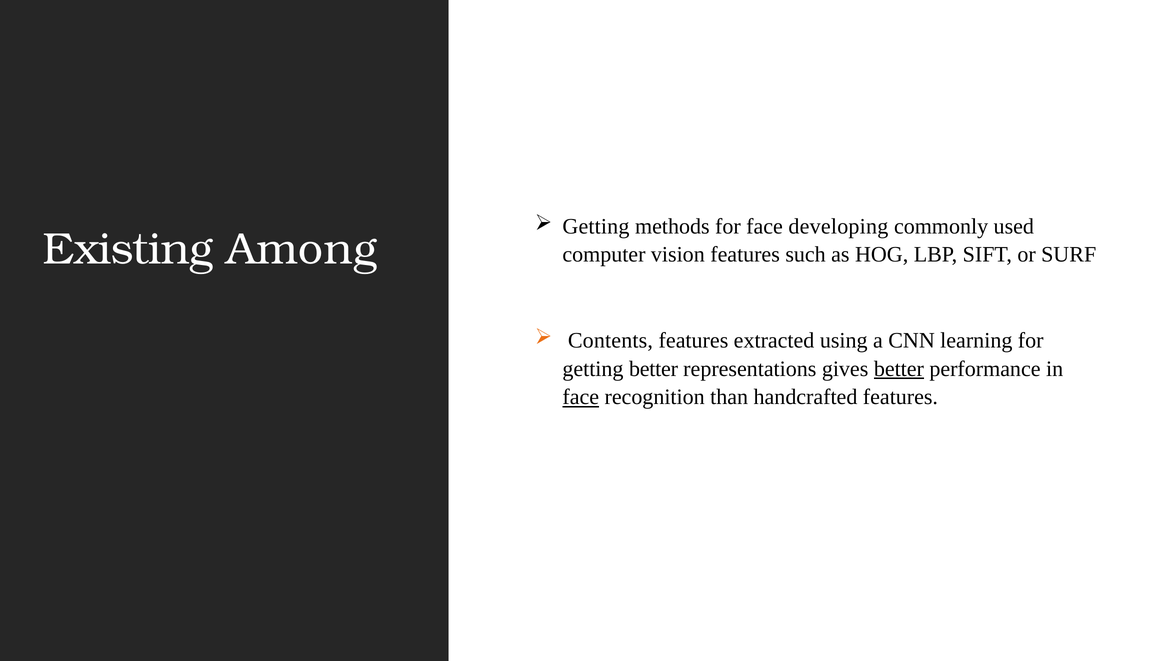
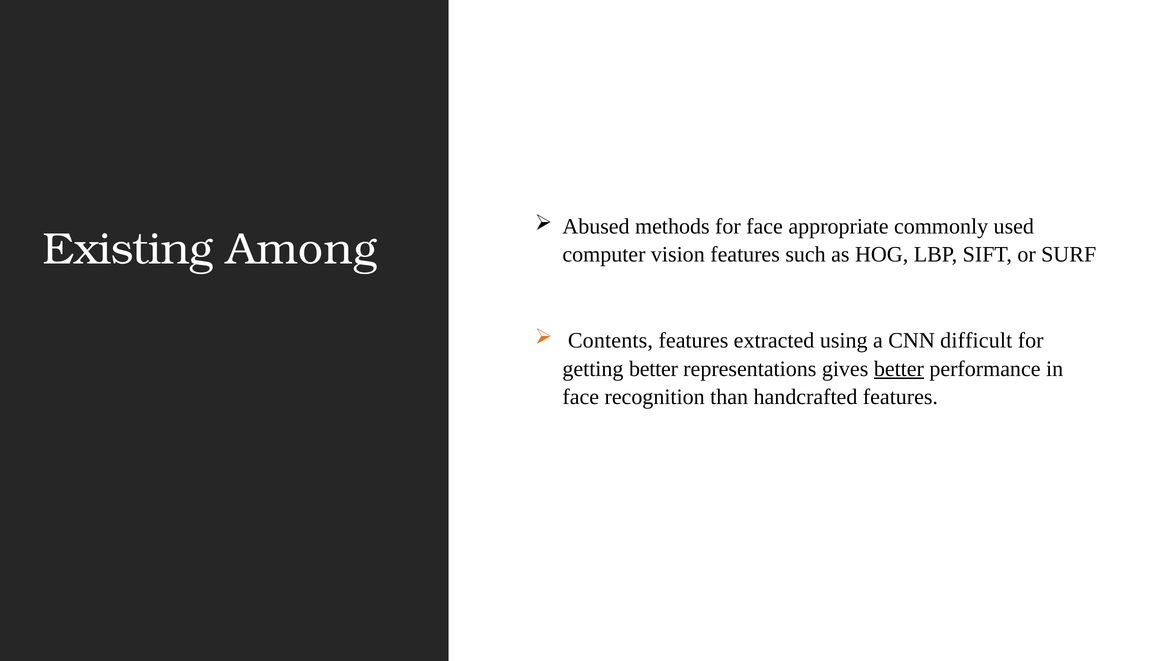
Getting: Getting -> Abused (596, 226)
developing: developing -> appropriate (839, 226)
learning: learning -> difficult (976, 341)
face underline: present -> none (581, 397)
